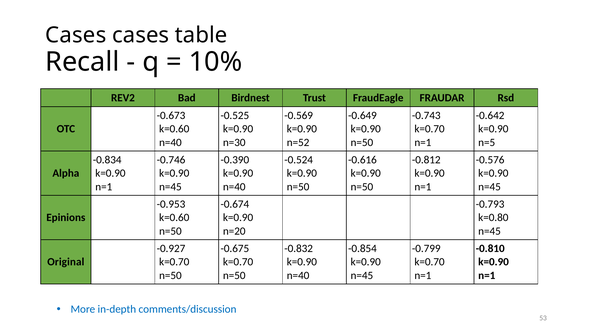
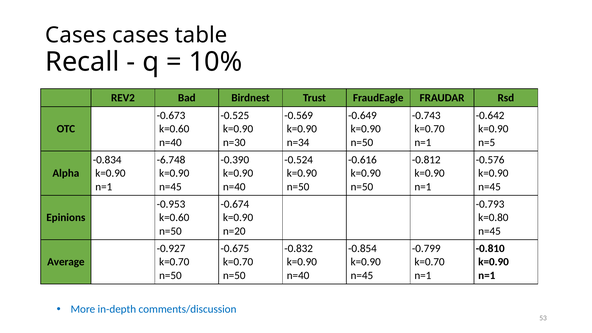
n=52: n=52 -> n=34 (298, 142)
-0.746: -0.746 -> -6.748 (171, 160)
Original: Original -> Average (66, 262)
